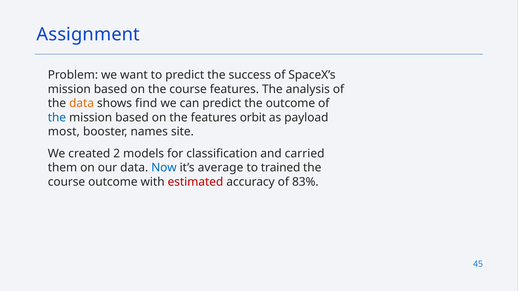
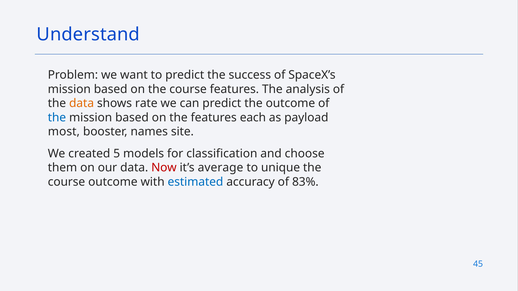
Assignment: Assignment -> Understand (88, 35)
find: find -> rate (146, 103)
orbit: orbit -> each (253, 118)
2: 2 -> 5 (117, 154)
carried: carried -> choose (305, 154)
Now colour: blue -> red (164, 168)
trained: trained -> unique (281, 168)
estimated colour: red -> blue (195, 182)
